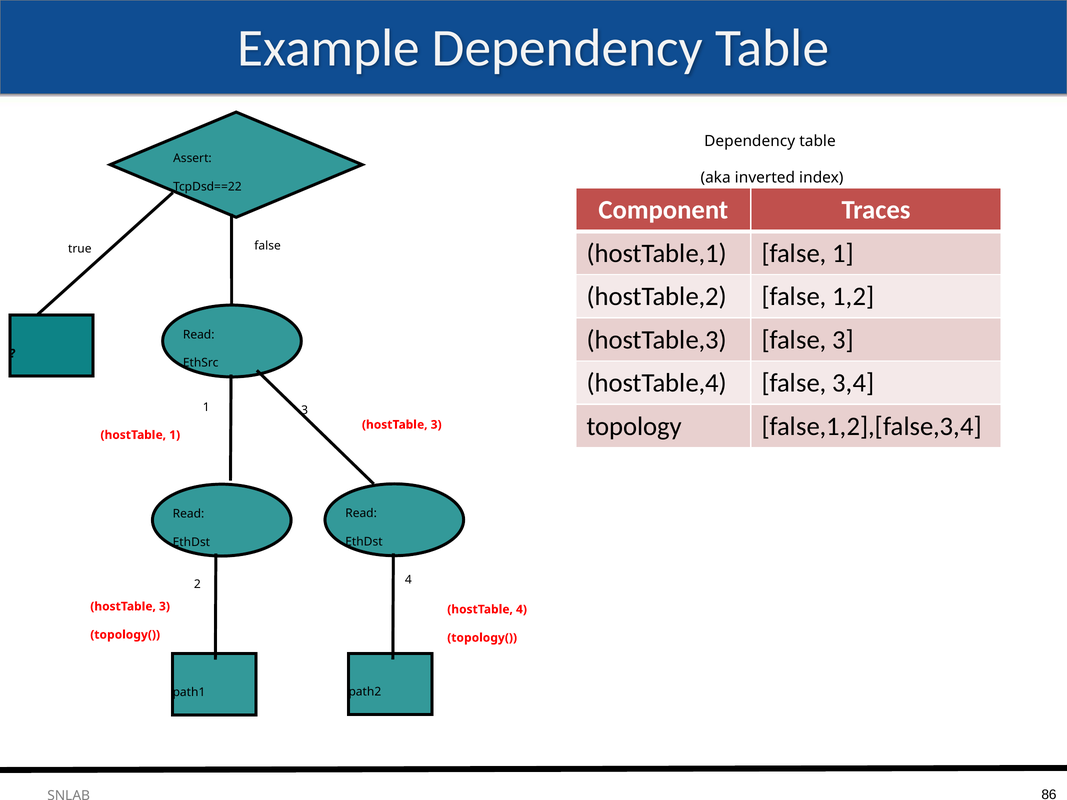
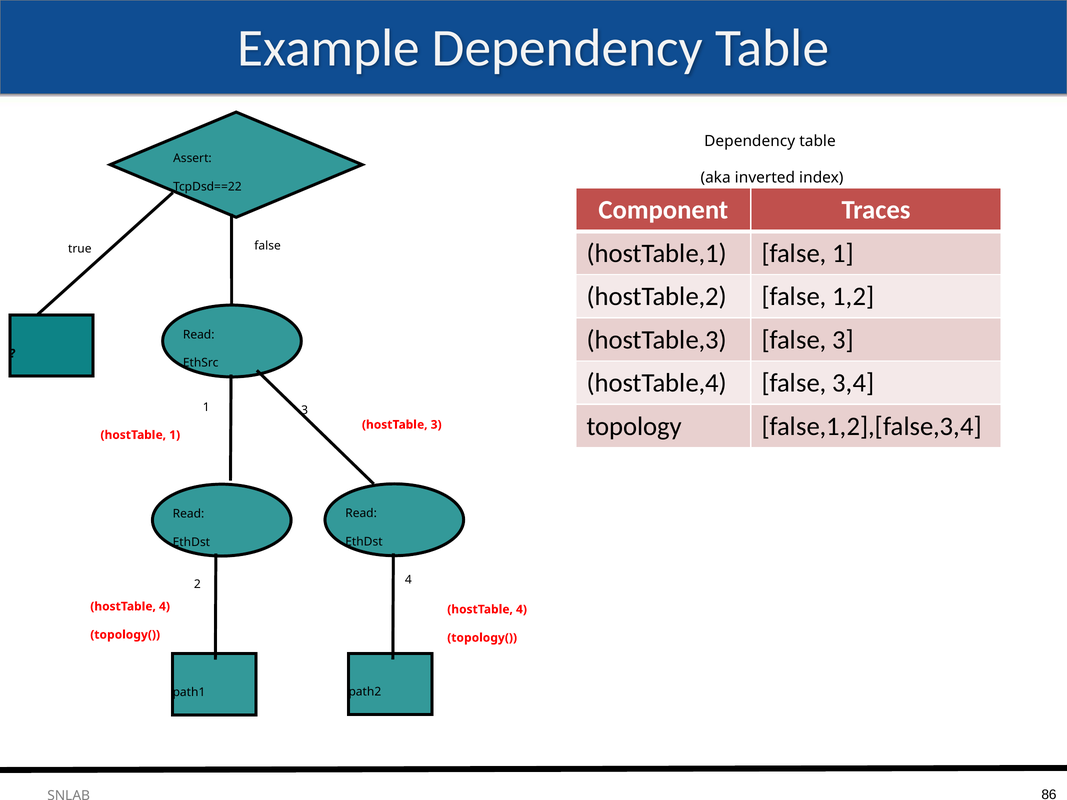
3: 3 -> 4 (165, 607)
